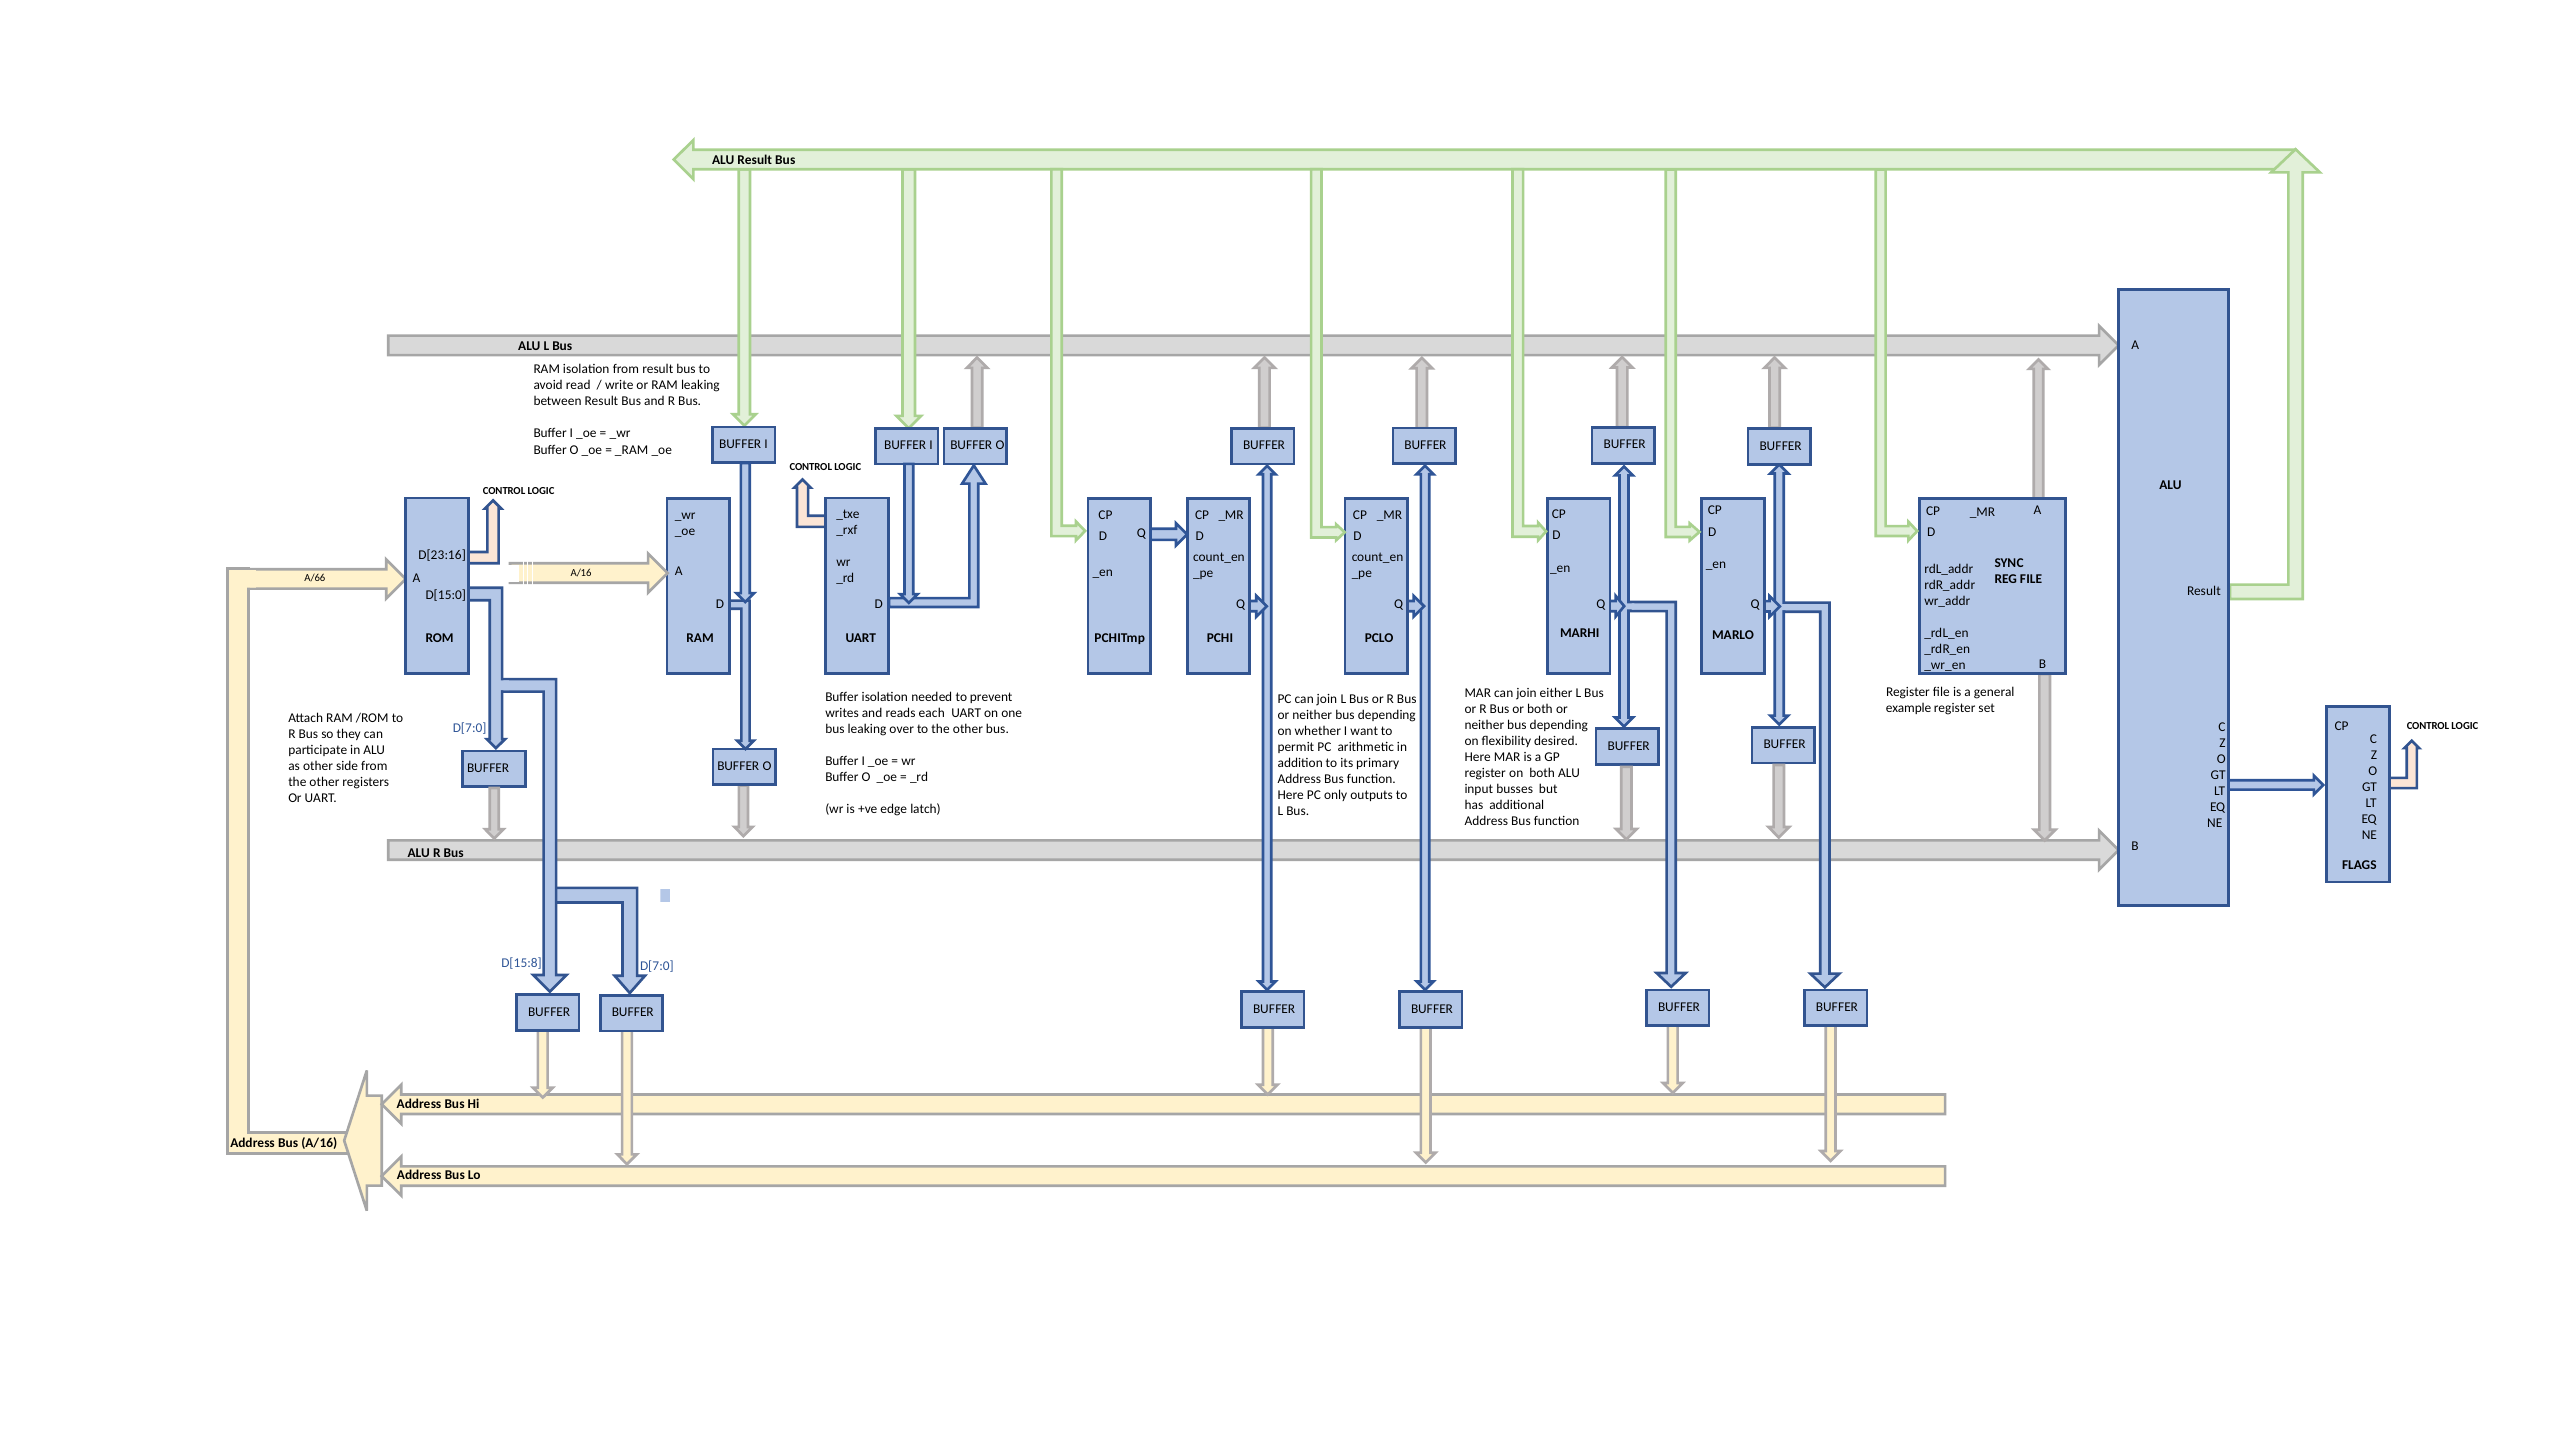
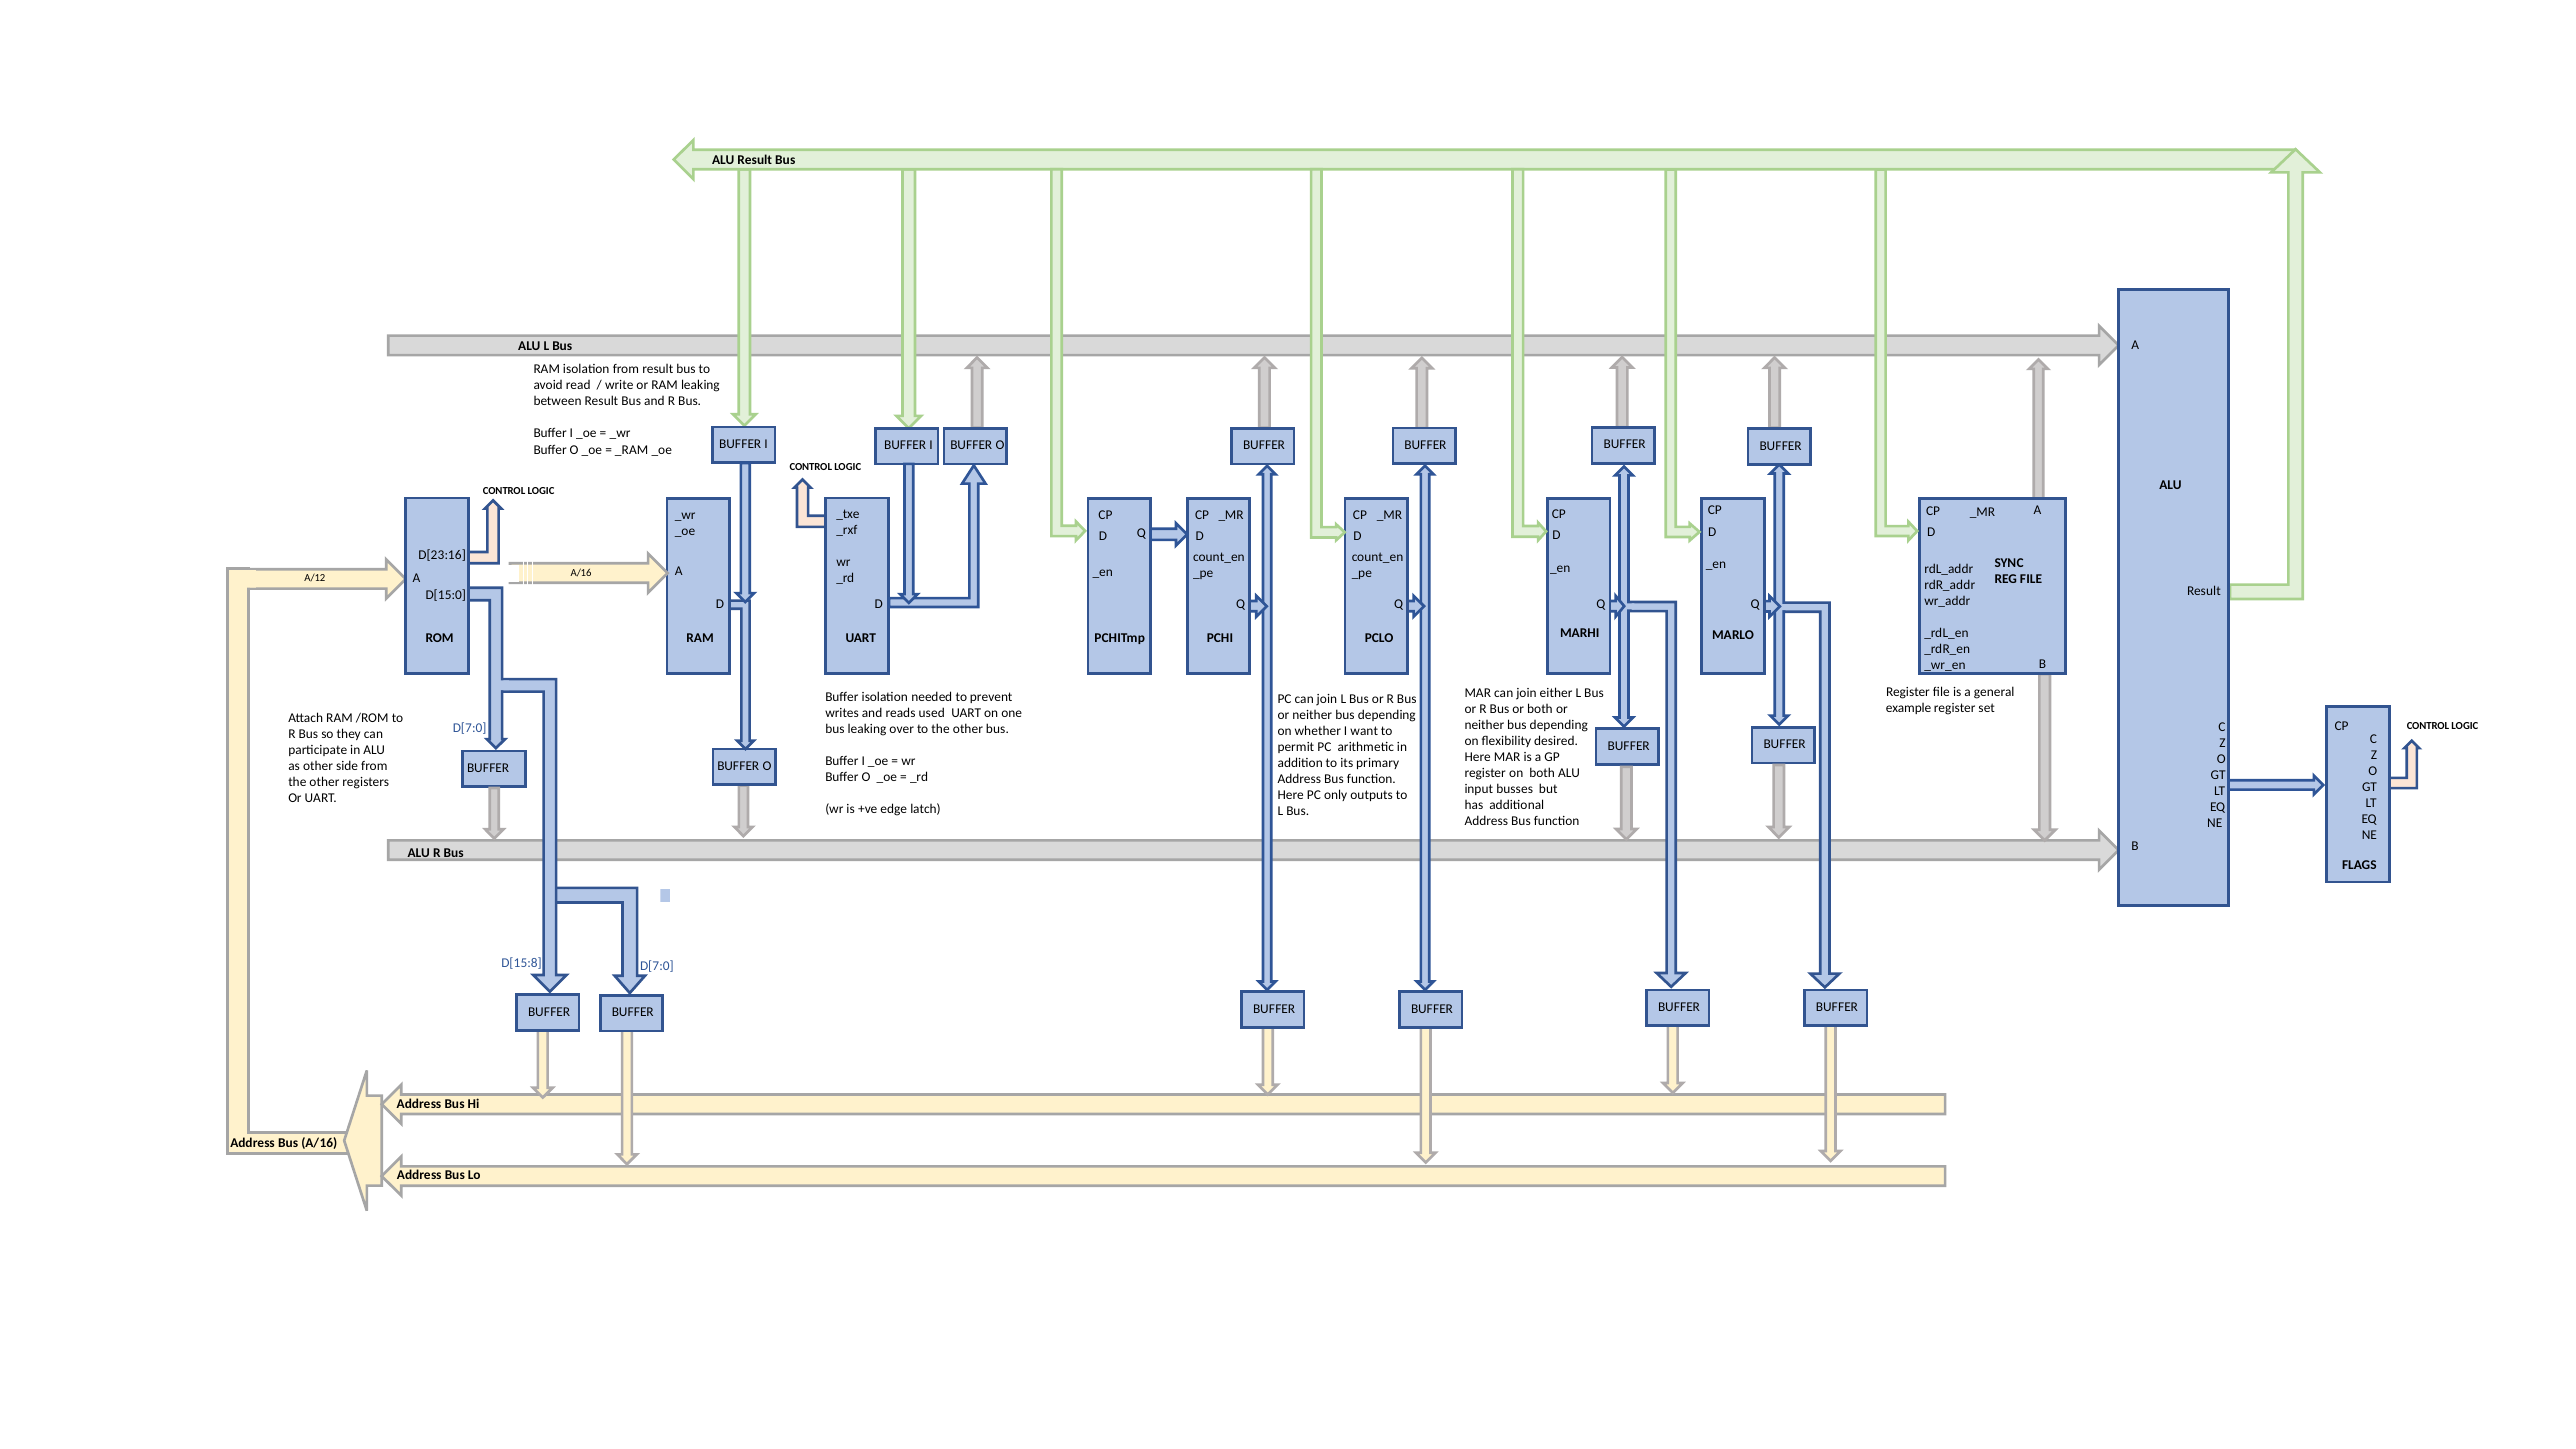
A/66: A/66 -> A/12 (315, 578)
each: each -> used (932, 713)
